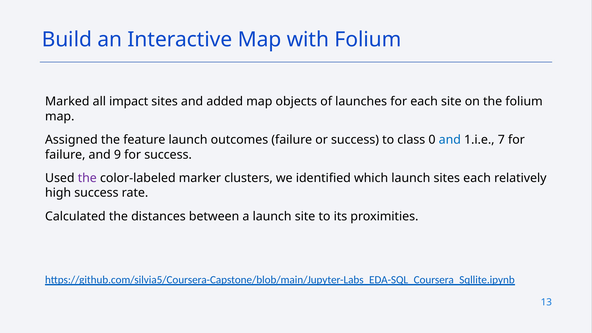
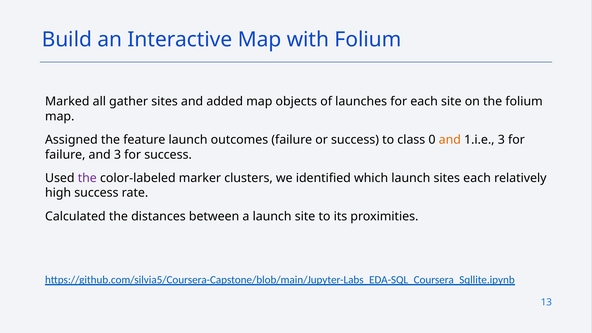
impact: impact -> gather (129, 102)
and colour: blue -> orange (450, 140)
1.i.e 7: 7 -> 3 (501, 140)
and 9: 9 -> 3 (117, 155)
